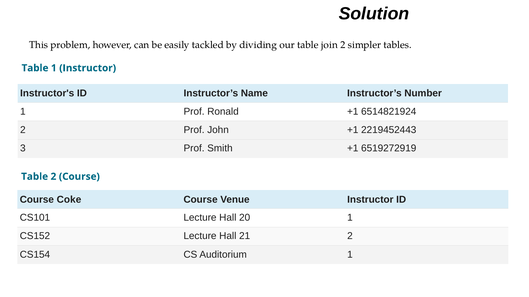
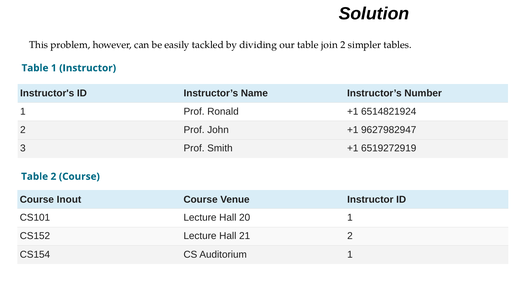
2219452443: 2219452443 -> 9627982947 (389, 130)
Coke: Coke -> Inout (69, 200)
